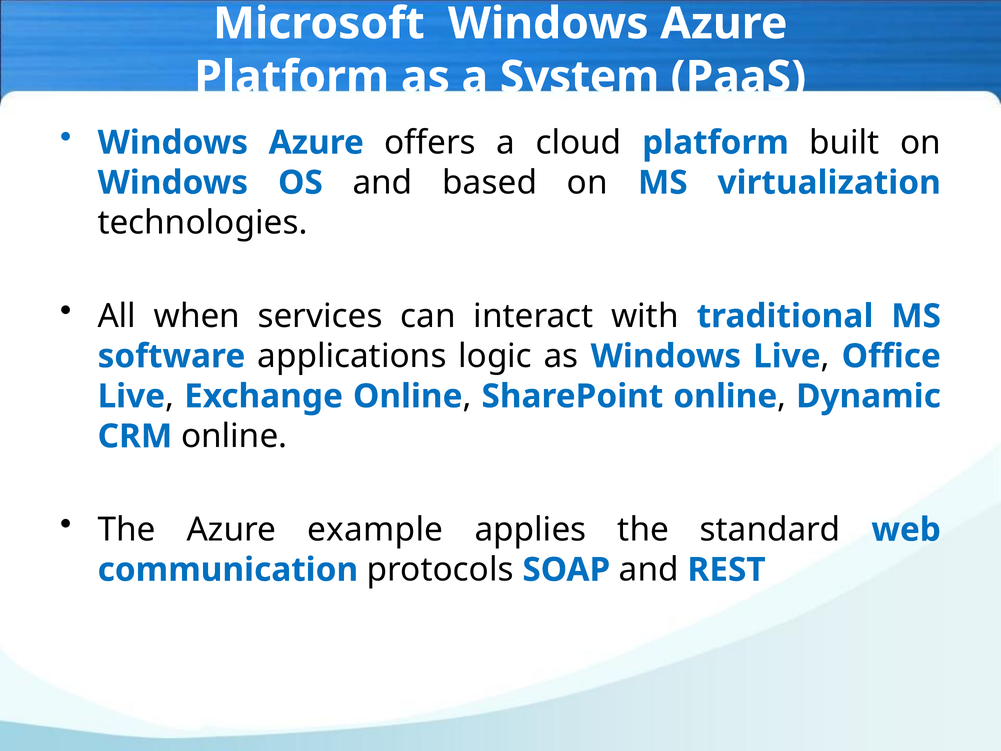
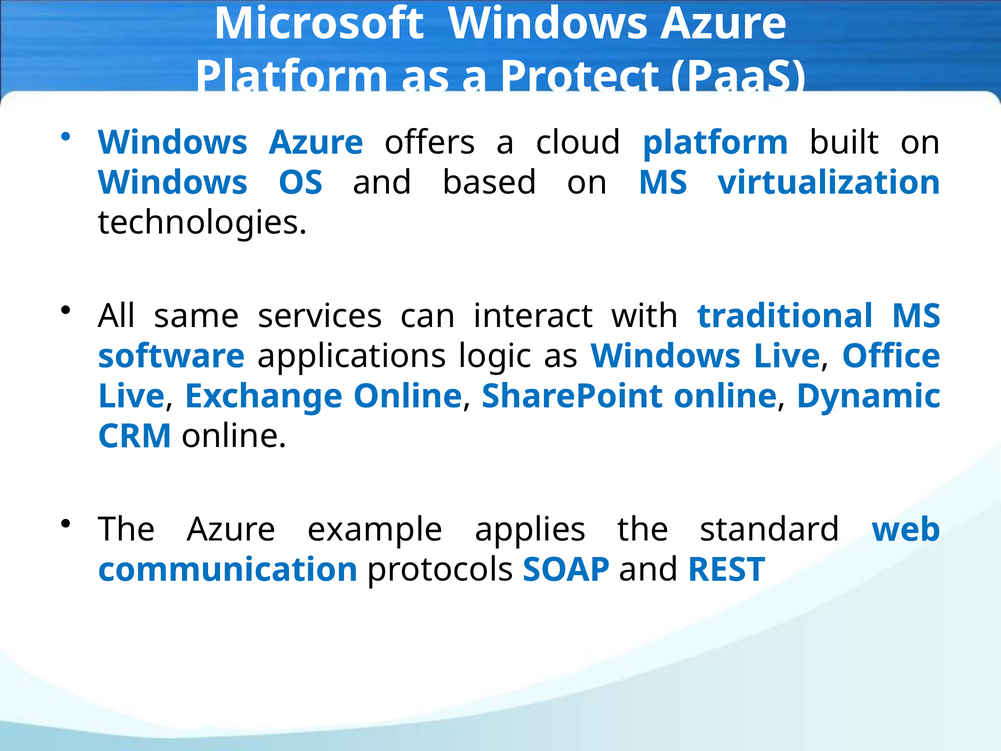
System: System -> Protect (580, 77)
when: when -> same (197, 316)
